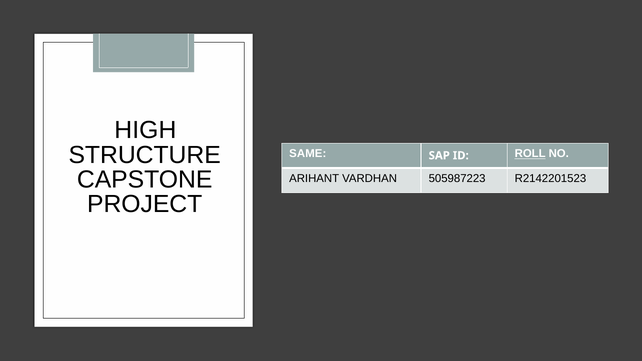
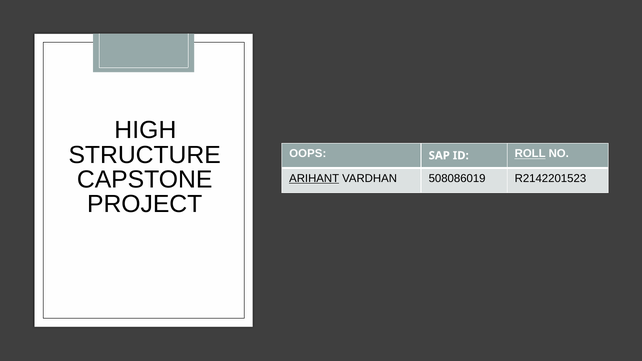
SAME: SAME -> OOPS (308, 154)
ARIHANT underline: none -> present (314, 178)
505987223: 505987223 -> 508086019 (457, 178)
